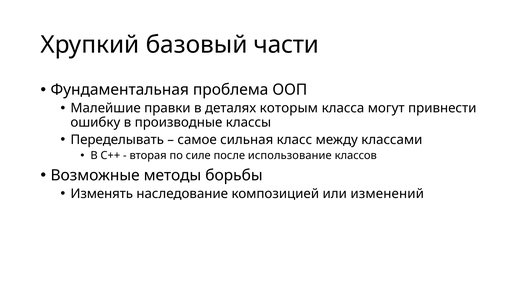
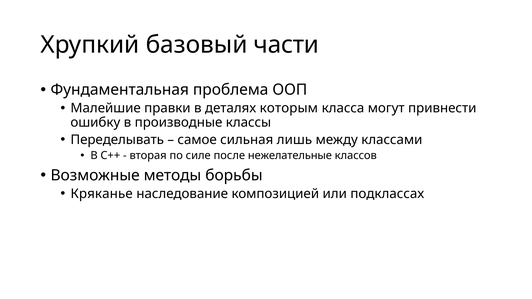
класс: класс -> лишь (294, 140)
использование: использование -> нежелательные (290, 156)
Изменять: Изменять -> Кряканье (102, 194)
изменений: изменений -> подклассах (387, 194)
